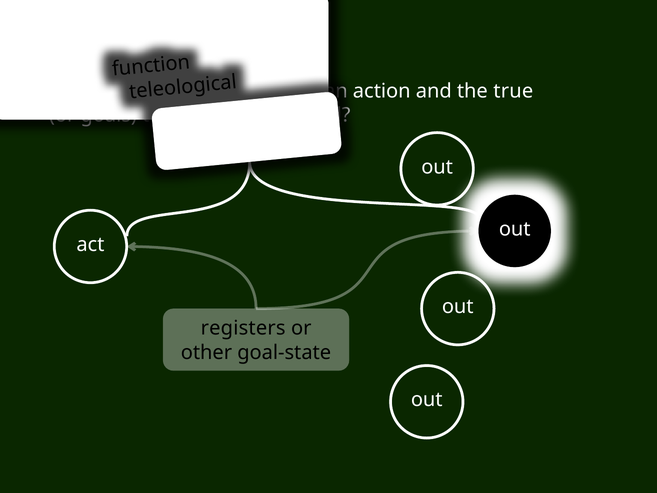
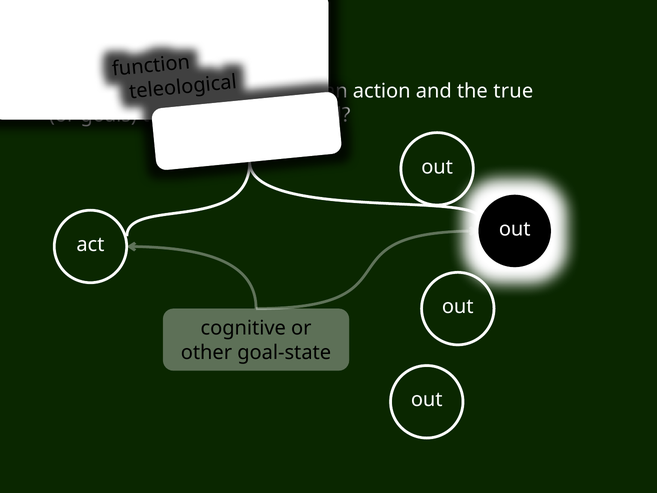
registers: registers -> cognitive (243, 328)
